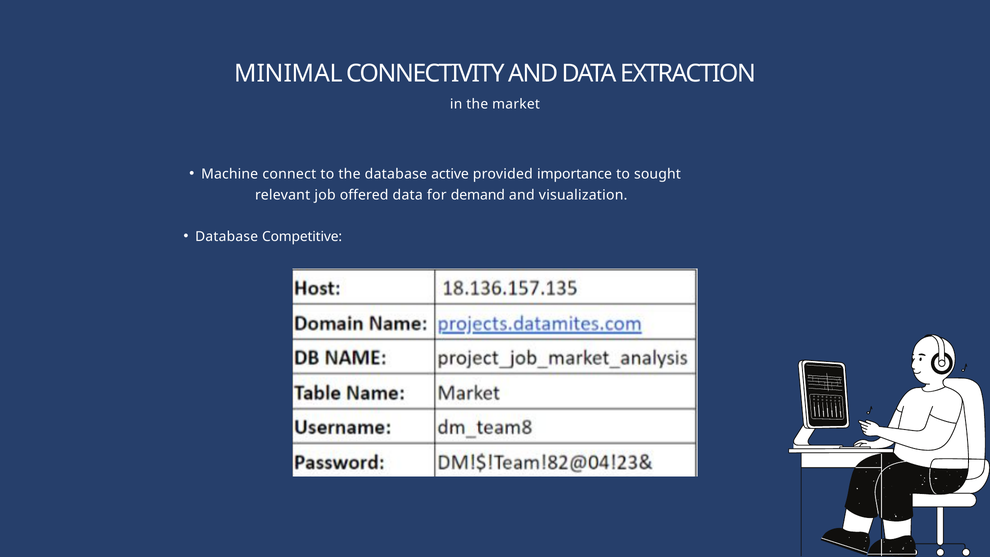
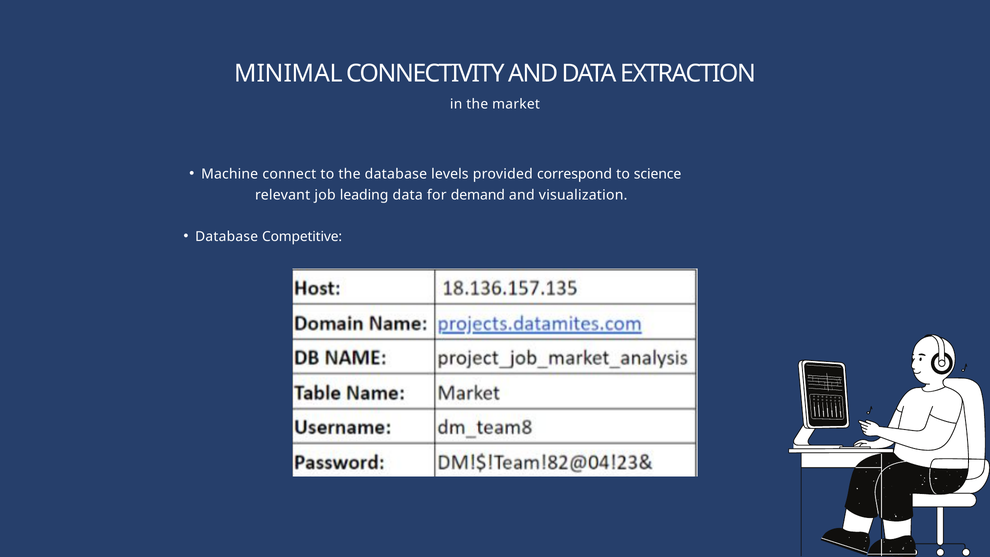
active: active -> levels (450, 174)
importance: importance -> correspond (575, 174)
sought: sought -> science (658, 174)
offered: offered -> leading (364, 195)
